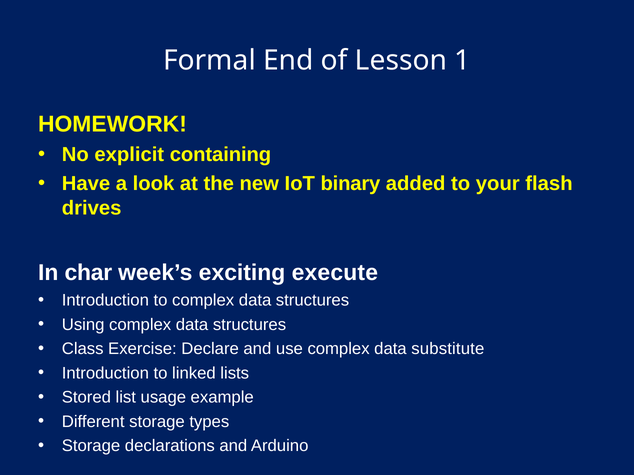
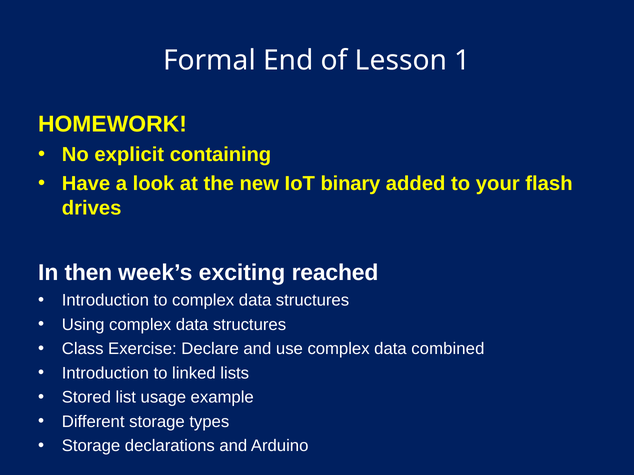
char: char -> then (88, 273)
execute: execute -> reached (335, 273)
substitute: substitute -> combined (448, 349)
